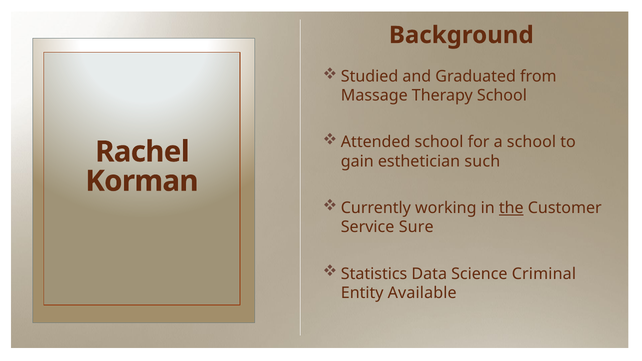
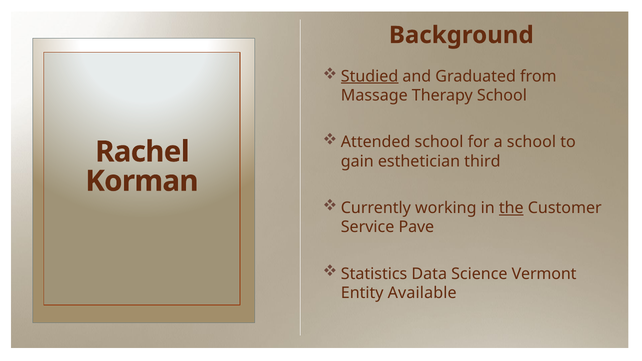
Studied underline: none -> present (370, 76)
such: such -> third (482, 161)
Sure: Sure -> Pave (416, 227)
Criminal: Criminal -> Vermont (544, 274)
